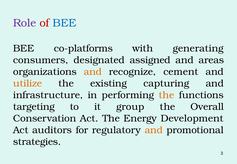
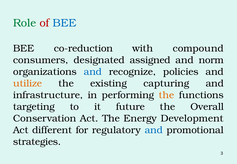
Role colour: purple -> green (25, 23)
co-platforms: co-platforms -> co-reduction (83, 48)
generating: generating -> compound (198, 48)
areas: areas -> norm (211, 60)
and colour: orange -> blue (93, 72)
cement: cement -> policies (181, 72)
group: group -> future (130, 107)
auditors: auditors -> different (52, 130)
and colour: orange -> blue (154, 130)
